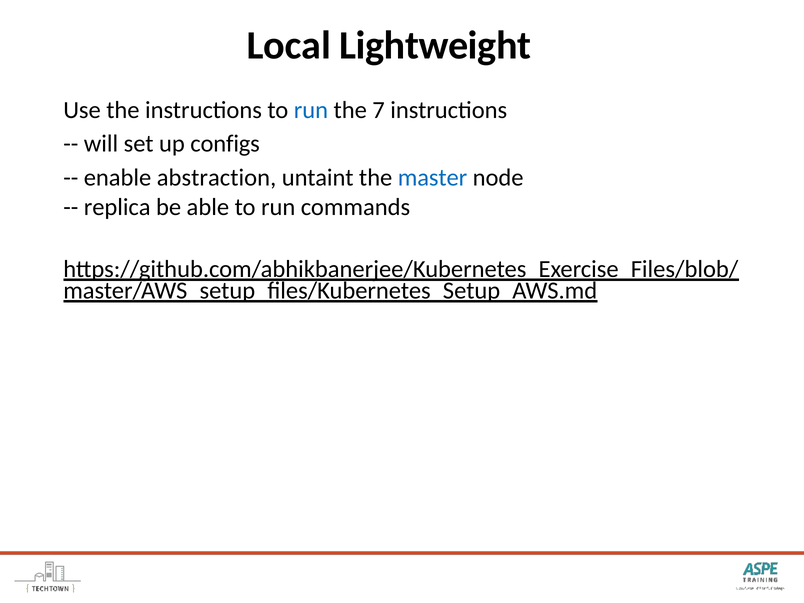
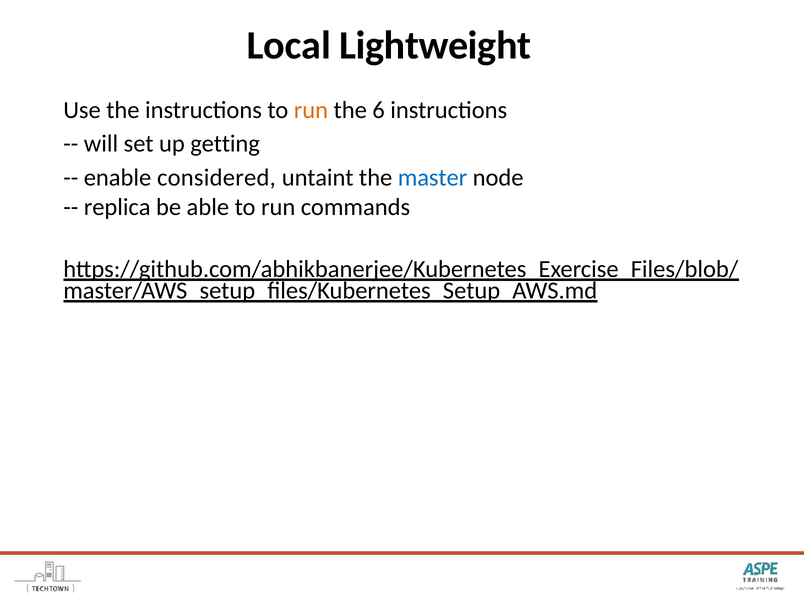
run colour: blue -> orange (311, 110)
7: 7 -> 6 (379, 110)
configs: configs -> getting (225, 144)
abstraction: abstraction -> considered (216, 178)
